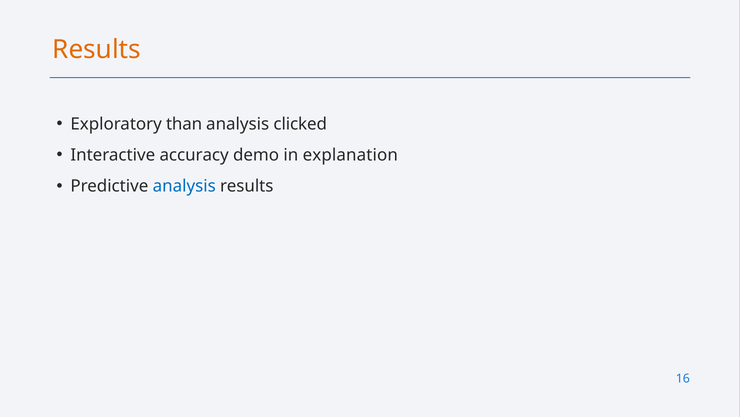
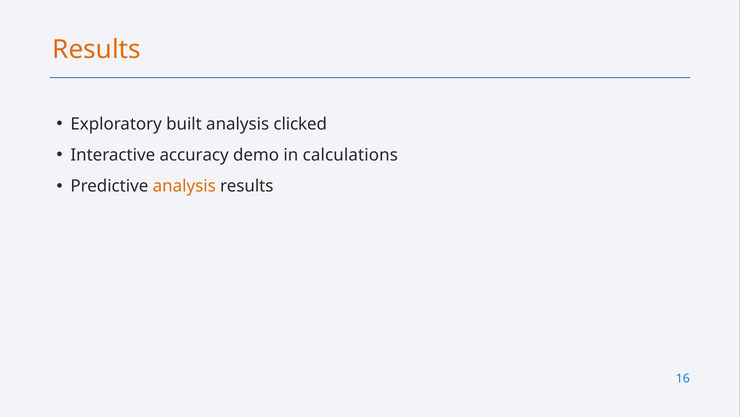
than: than -> built (184, 124)
explanation: explanation -> calculations (350, 155)
analysis colour: blue -> orange (184, 186)
